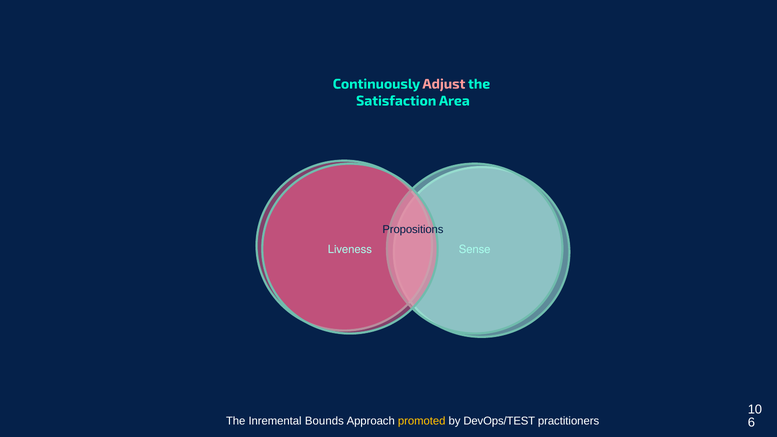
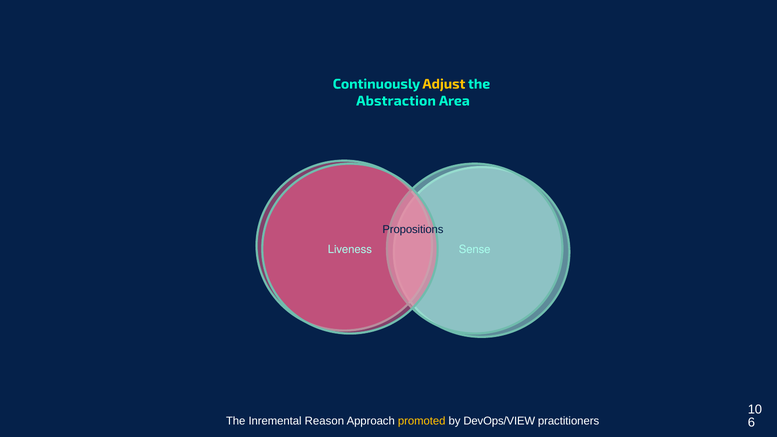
Adjust colour: pink -> yellow (444, 84)
Satisfaction: Satisfaction -> Abstraction (396, 101)
Bounds: Bounds -> Reason (324, 421)
DevOps/TEST: DevOps/TEST -> DevOps/VIEW (499, 421)
